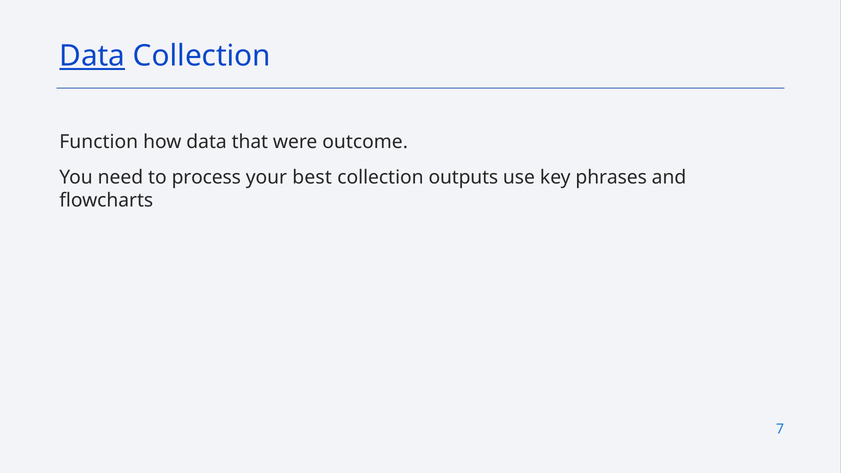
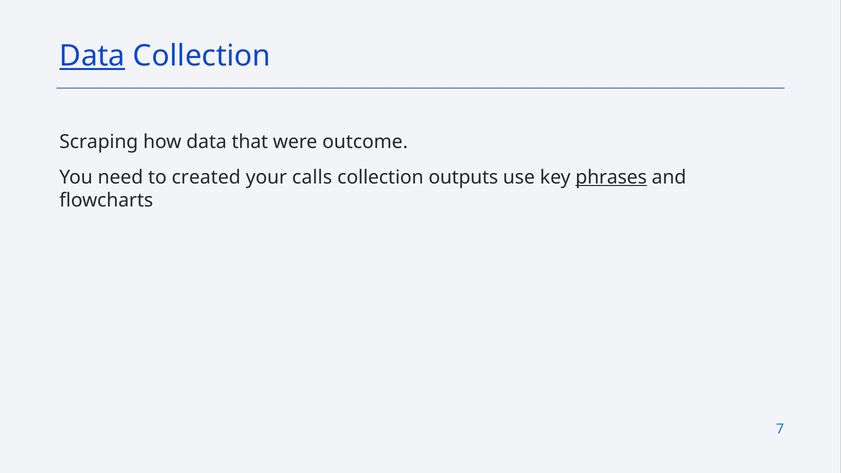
Function: Function -> Scraping (99, 142)
process: process -> created (206, 177)
best: best -> calls (312, 177)
phrases underline: none -> present (611, 177)
